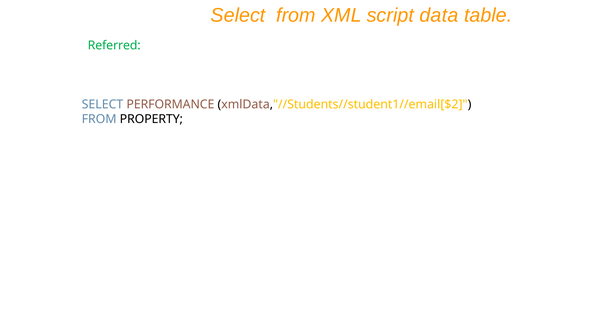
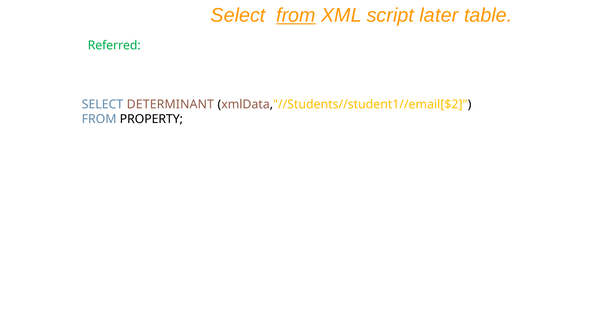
from underline: none -> present (296, 15)
data: data -> later (439, 15)
PERFORMANCE: PERFORMANCE -> DETERMINANT (170, 104)
